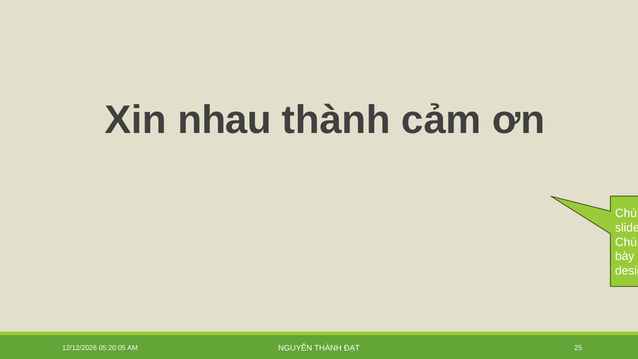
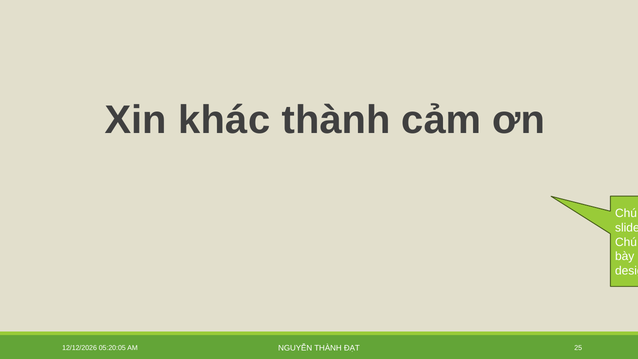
nhau: nhau -> khác (224, 120)
